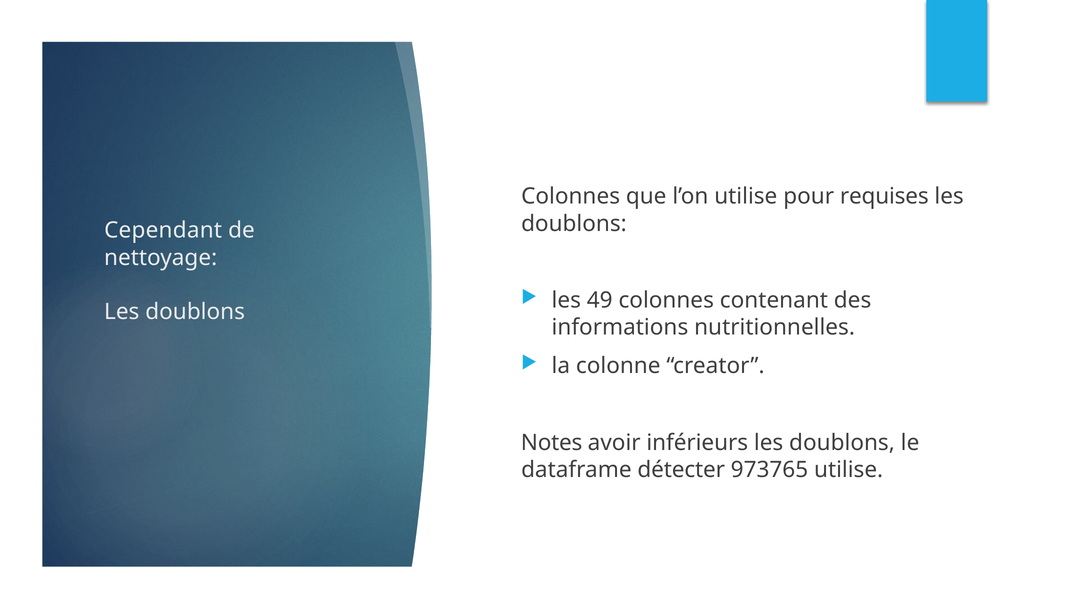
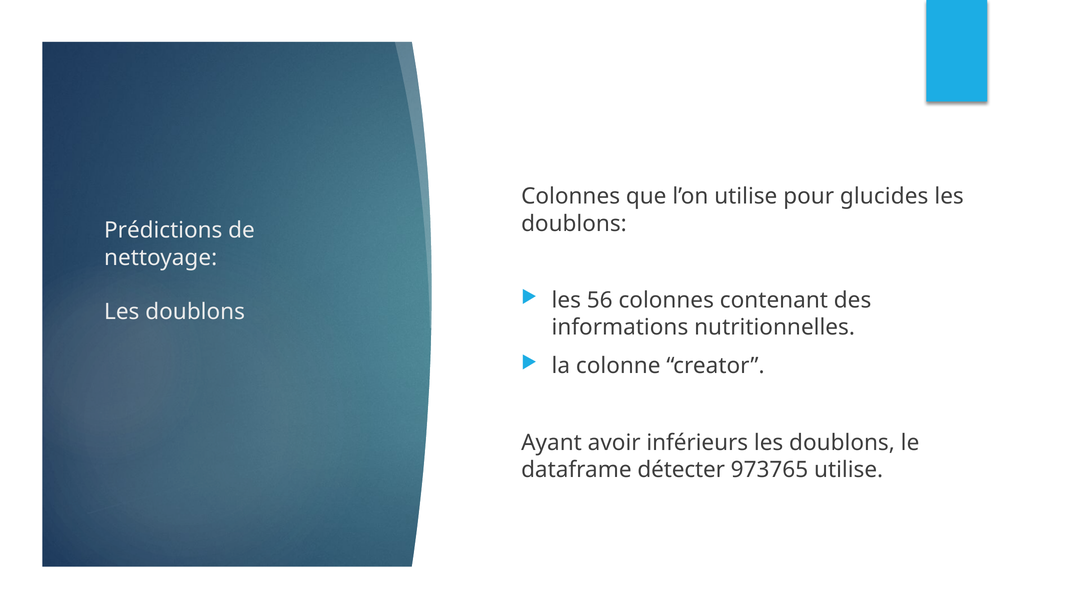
requises: requises -> glucides (884, 196)
Cependant: Cependant -> Prédictions (163, 230)
49: 49 -> 56 (600, 300)
Notes: Notes -> Ayant (552, 442)
